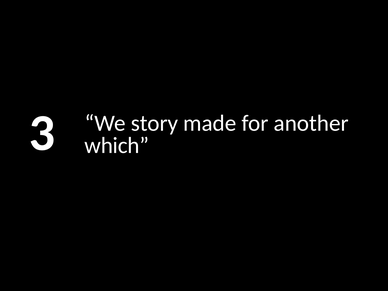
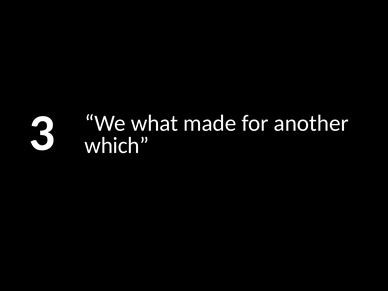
story: story -> what (154, 123)
